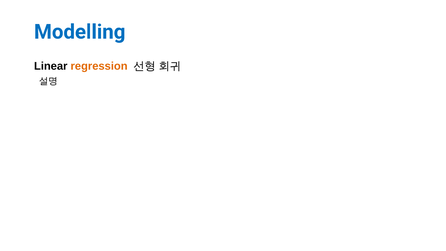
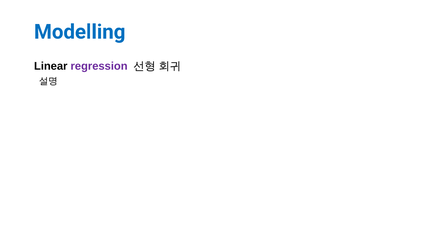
regression colour: orange -> purple (99, 66)
